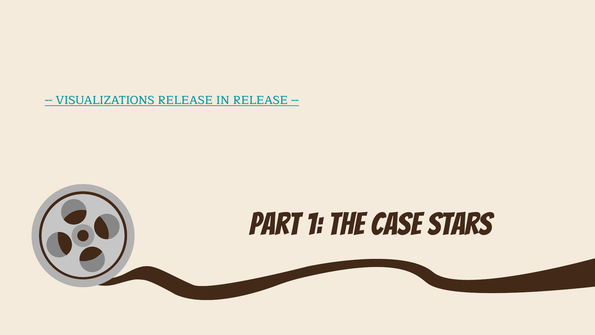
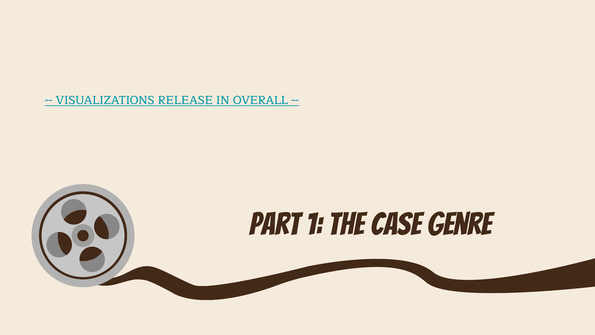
IN RELEASE: RELEASE -> OVERALL (260, 100)
stars: stars -> genre (459, 224)
